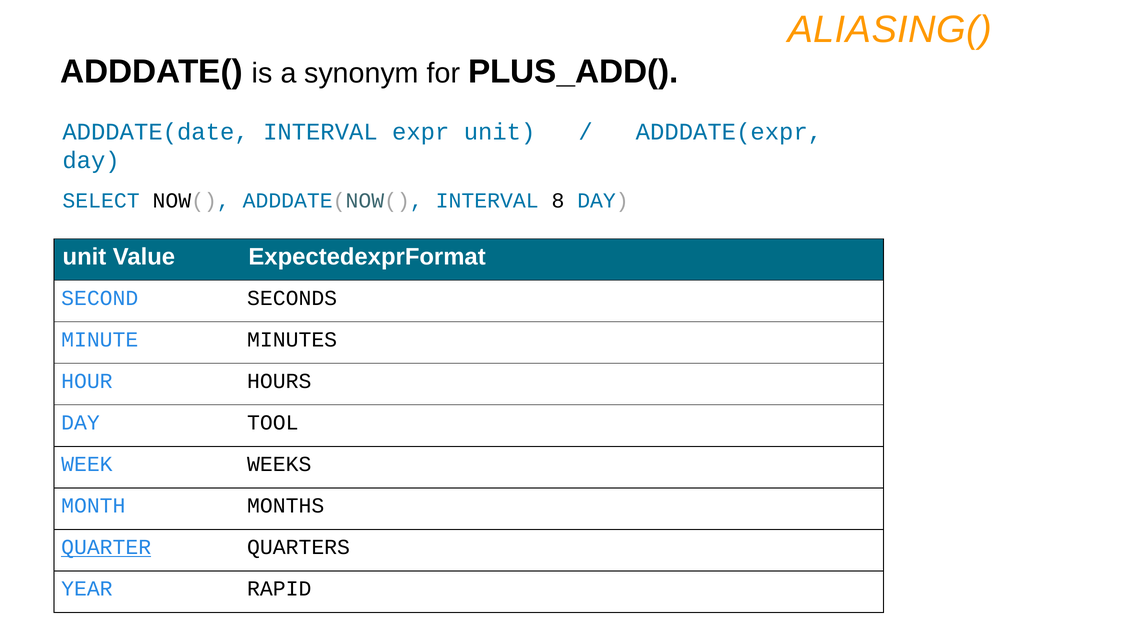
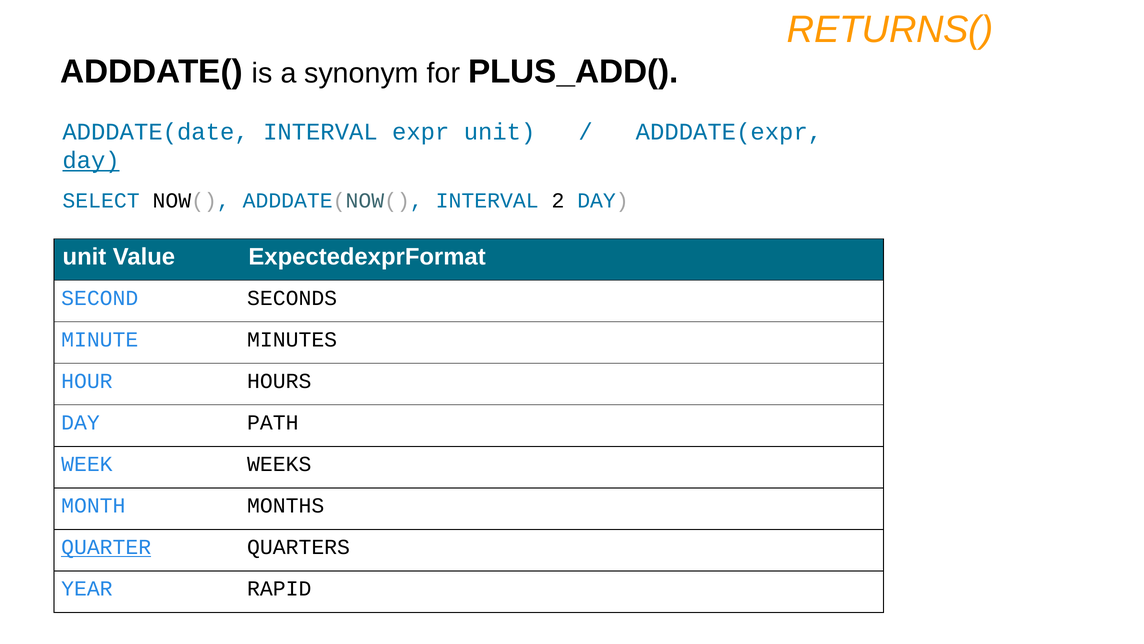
ALIASING(: ALIASING( -> RETURNS( (890, 30)
day underline: none -> present (91, 160)
8: 8 -> 2 (558, 201)
TOOL: TOOL -> PATH (273, 422)
